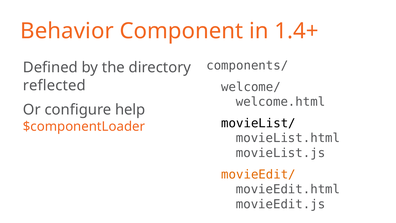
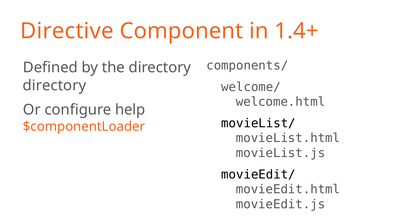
Behavior: Behavior -> Directive (67, 31)
reflected: reflected -> directory (54, 85)
movieEdit/ colour: orange -> black (258, 174)
